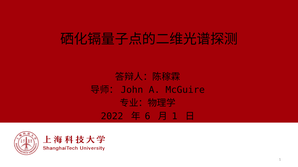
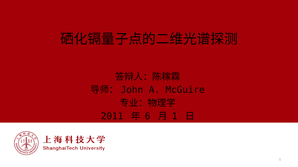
2022: 2022 -> 2011 (112, 117)
